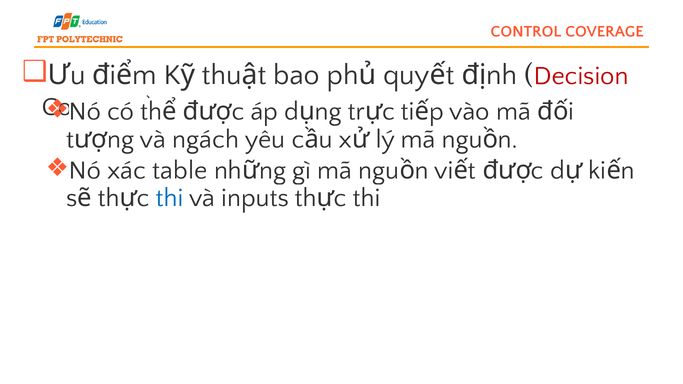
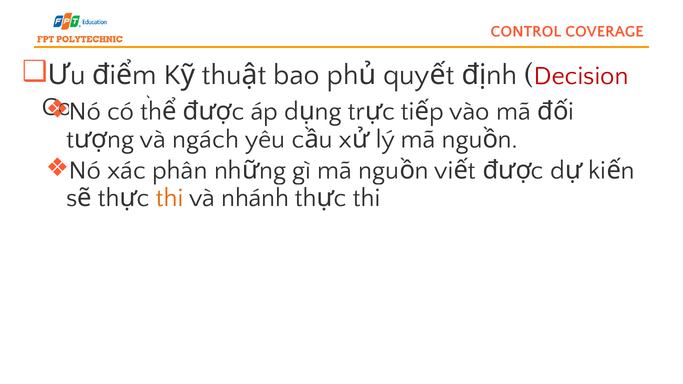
table: table -> phân (180, 170)
thi colour: blue -> orange (170, 198)
inputs: inputs -> nhánh (255, 198)
